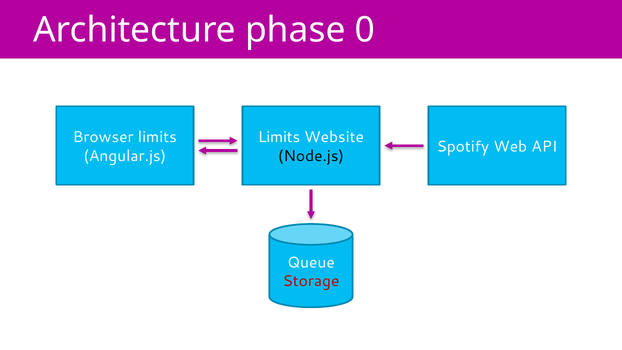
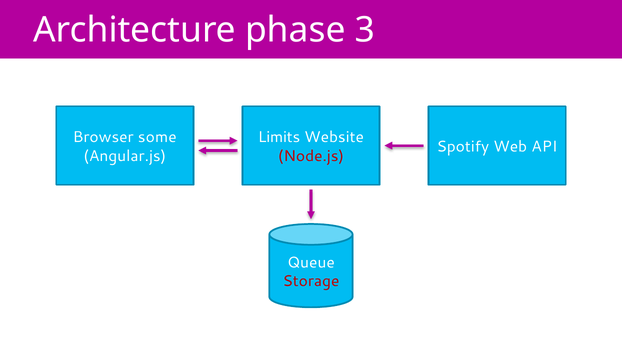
0: 0 -> 3 (365, 30)
Browser limits: limits -> some (157, 137)
Node.js colour: black -> red (311, 156)
